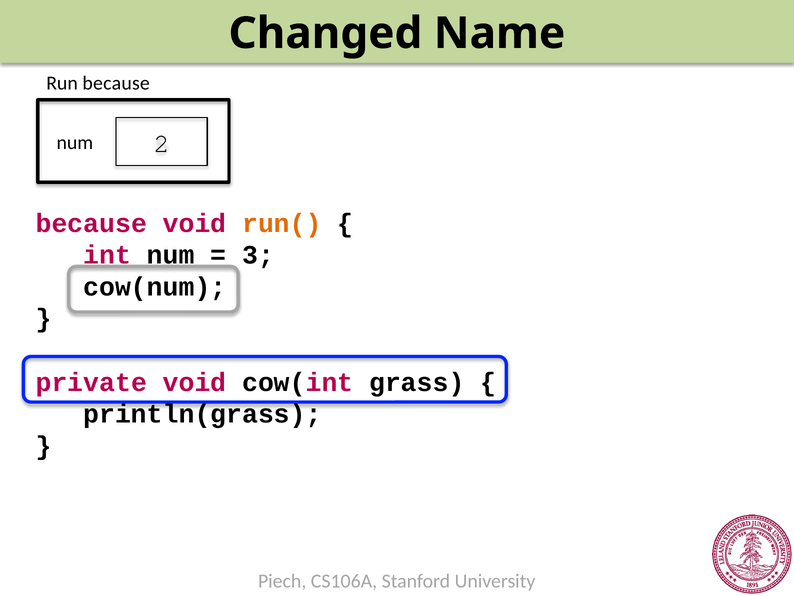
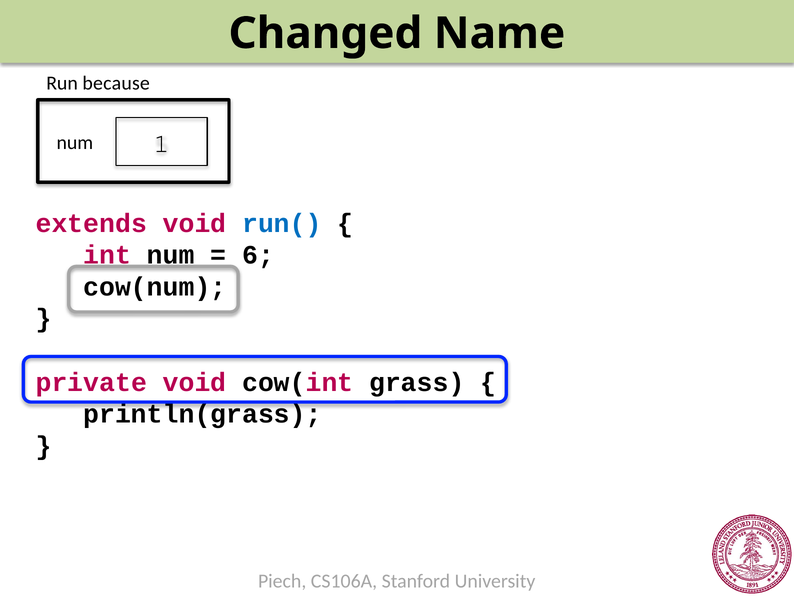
2: 2 -> 1 (162, 143)
because: because -> extends (91, 223)
run( colour: orange -> blue (282, 223)
3: 3 -> 6 (258, 255)
